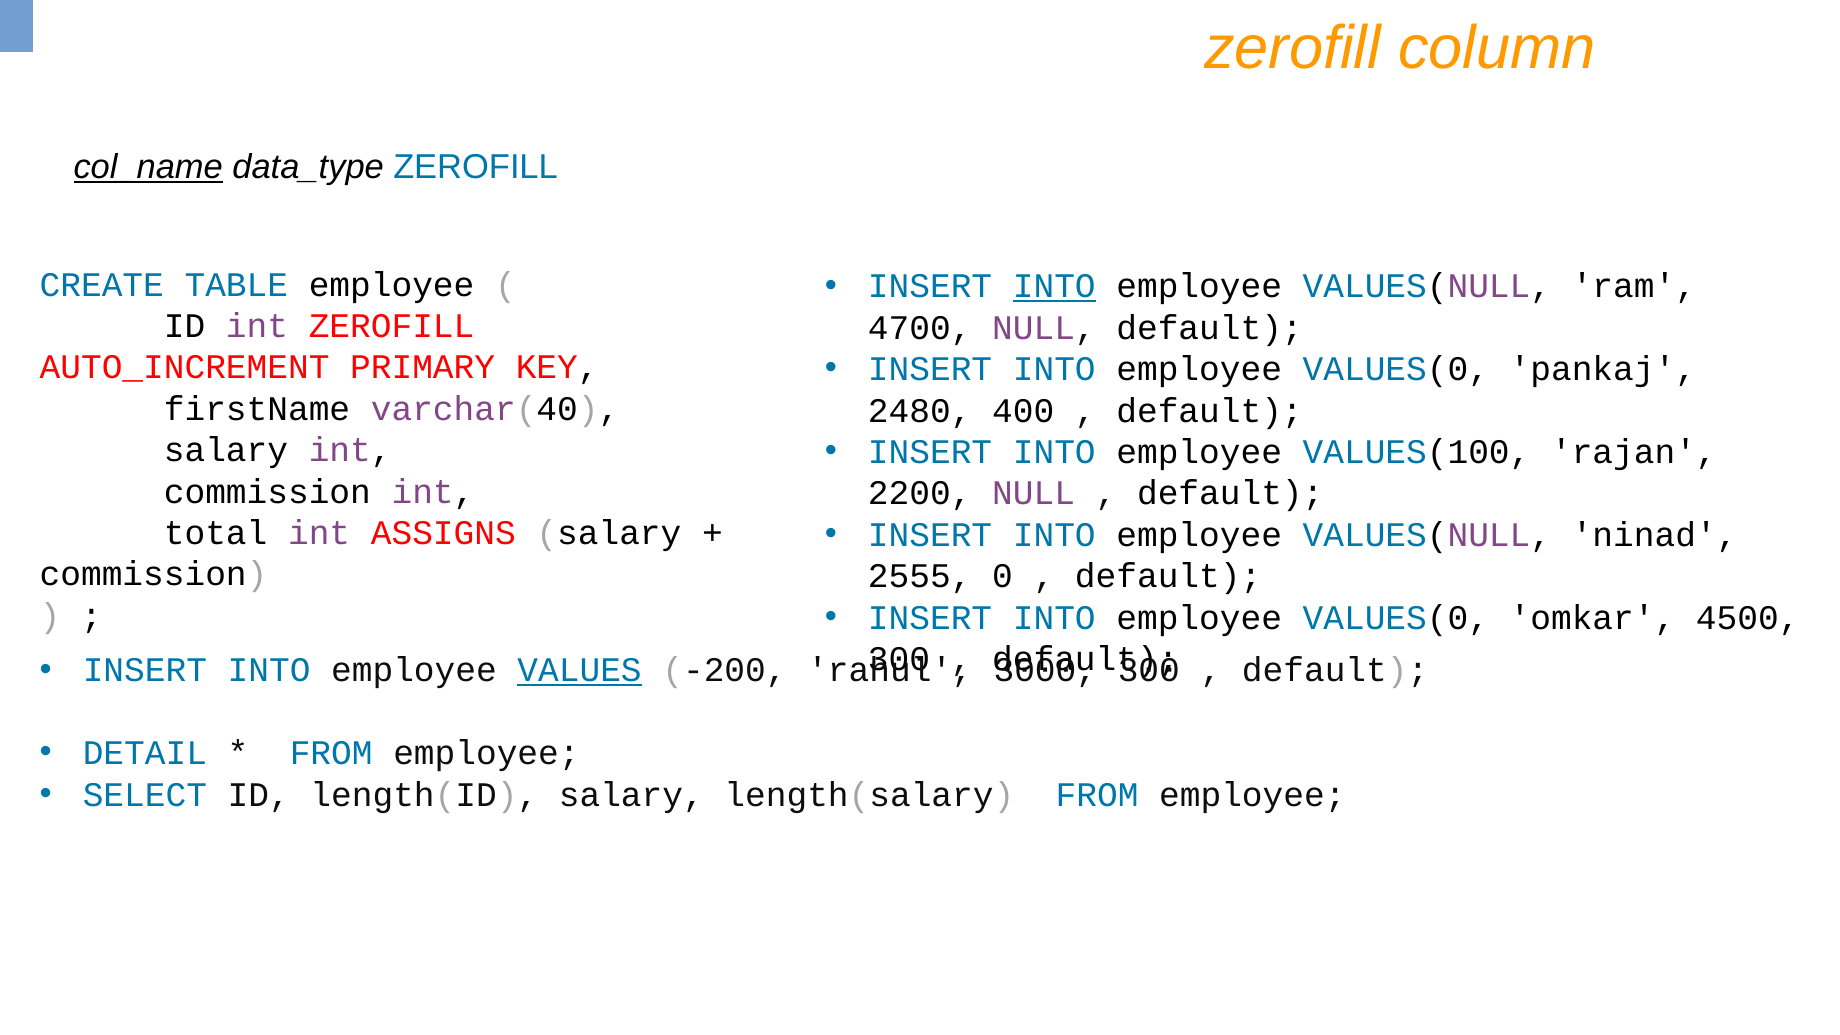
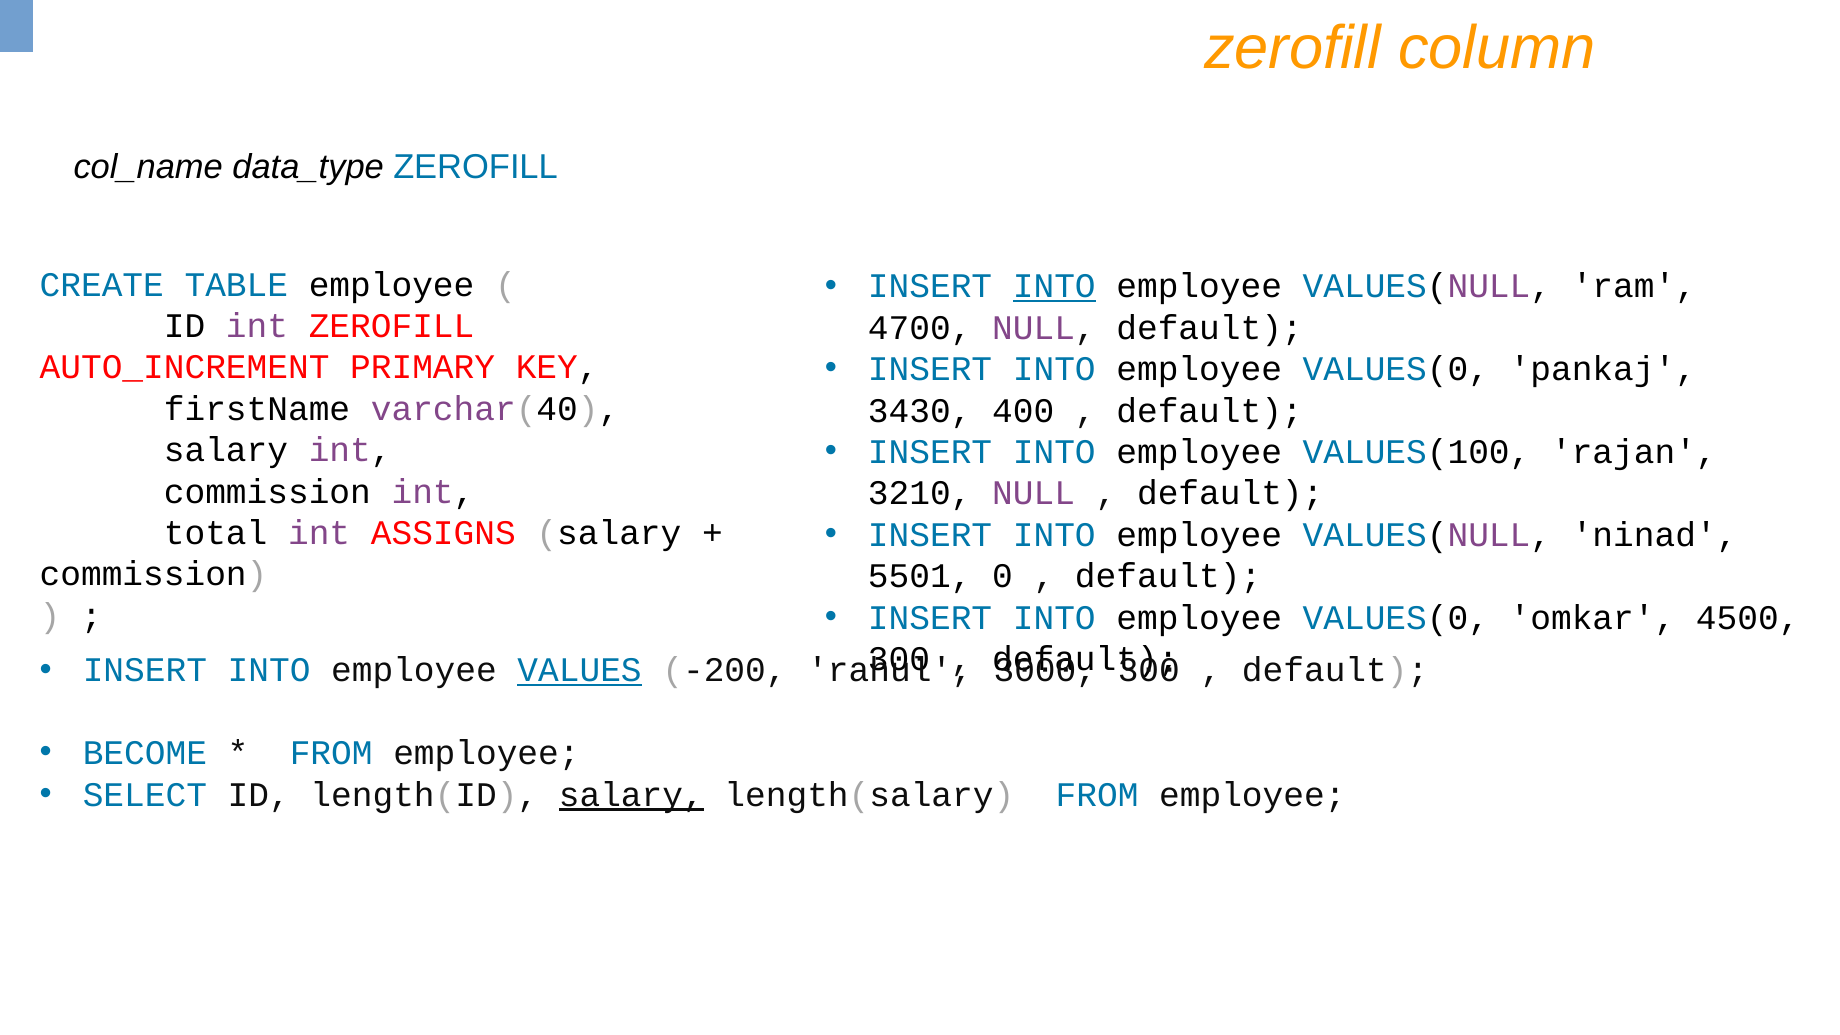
col_name underline: present -> none (148, 167)
2480: 2480 -> 3430 (920, 411)
2200: 2200 -> 3210 (920, 494)
2555: 2555 -> 5501 (920, 576)
DETAIL: DETAIL -> BECOME (145, 753)
salary underline: none -> present (631, 795)
